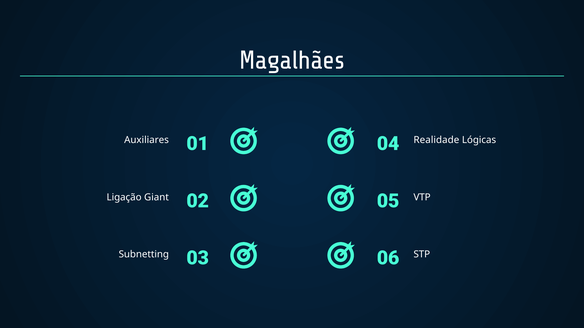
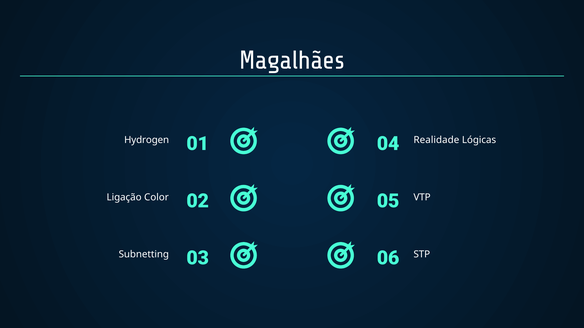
Auxiliares: Auxiliares -> Hydrogen (147, 140)
Giant: Giant -> Color (156, 198)
